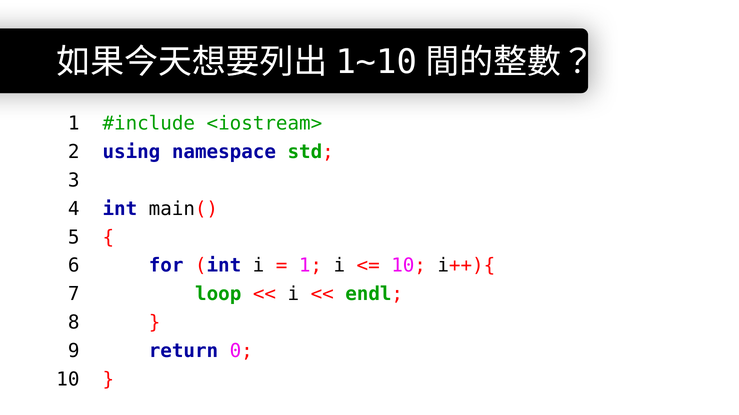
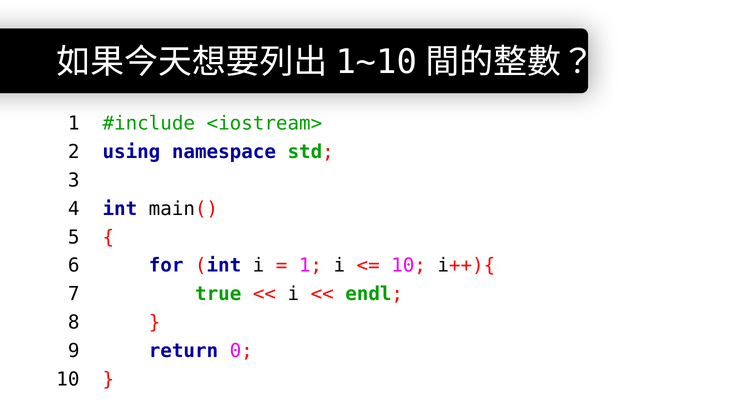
loop: loop -> true (218, 295)
